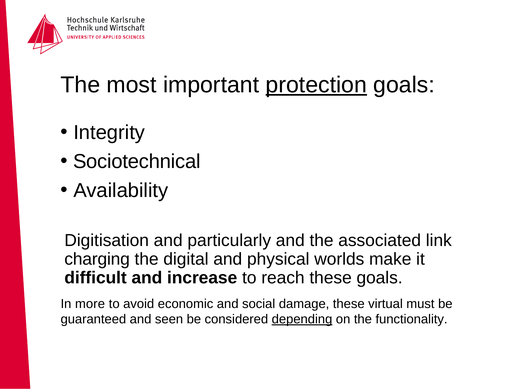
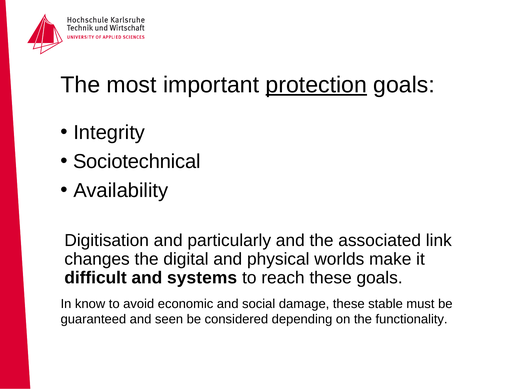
charging: charging -> changes (97, 259)
increase: increase -> systems (202, 278)
more: more -> know (90, 304)
virtual: virtual -> stable (386, 304)
depending underline: present -> none (302, 320)
